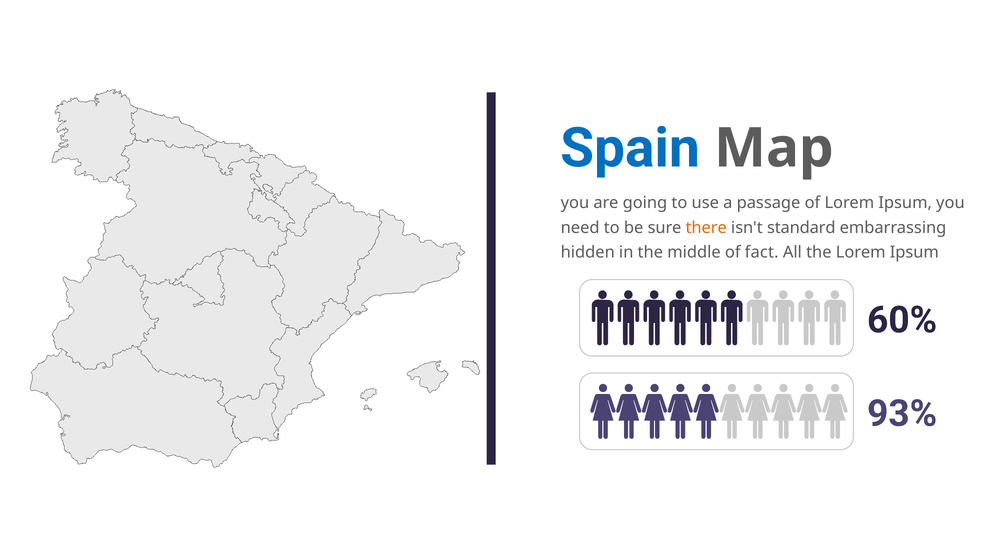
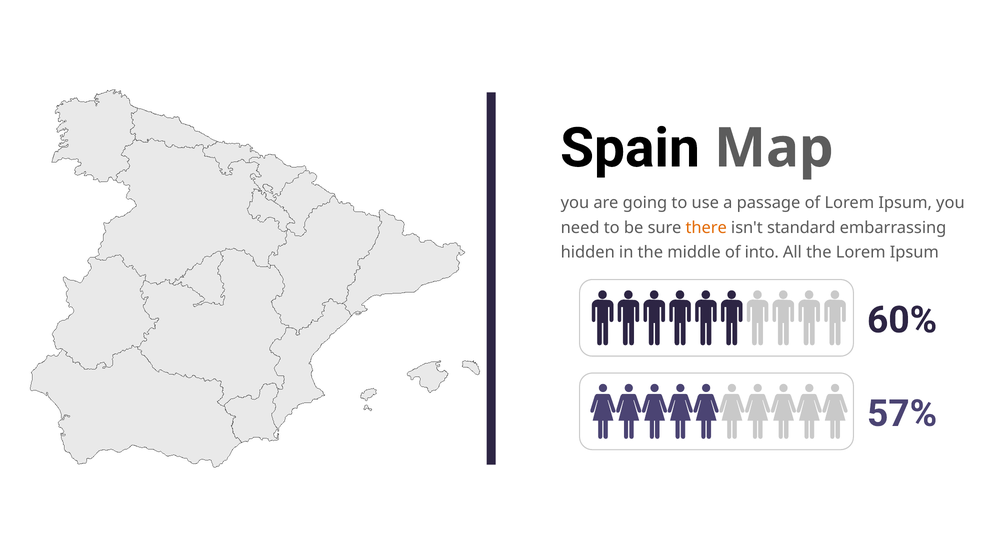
Spain colour: blue -> black (630, 148)
fact: fact -> into (762, 252)
93%: 93% -> 57% (902, 414)
